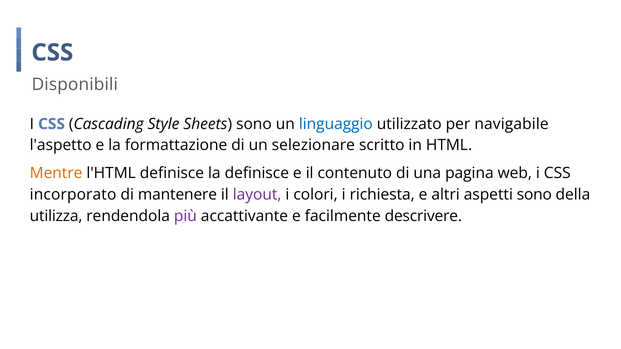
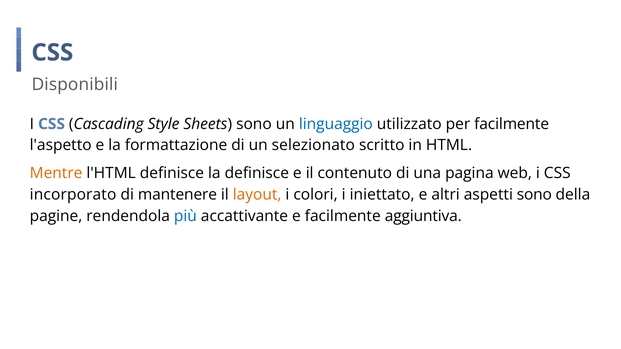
per navigabile: navigabile -> facilmente (512, 124)
selezionare: selezionare -> selezionato (313, 146)
layout colour: purple -> orange (257, 195)
richiesta: richiesta -> iniettato (382, 195)
utilizza: utilizza -> pagine (56, 216)
più colour: purple -> blue (185, 216)
descrivere: descrivere -> aggiuntiva (423, 216)
